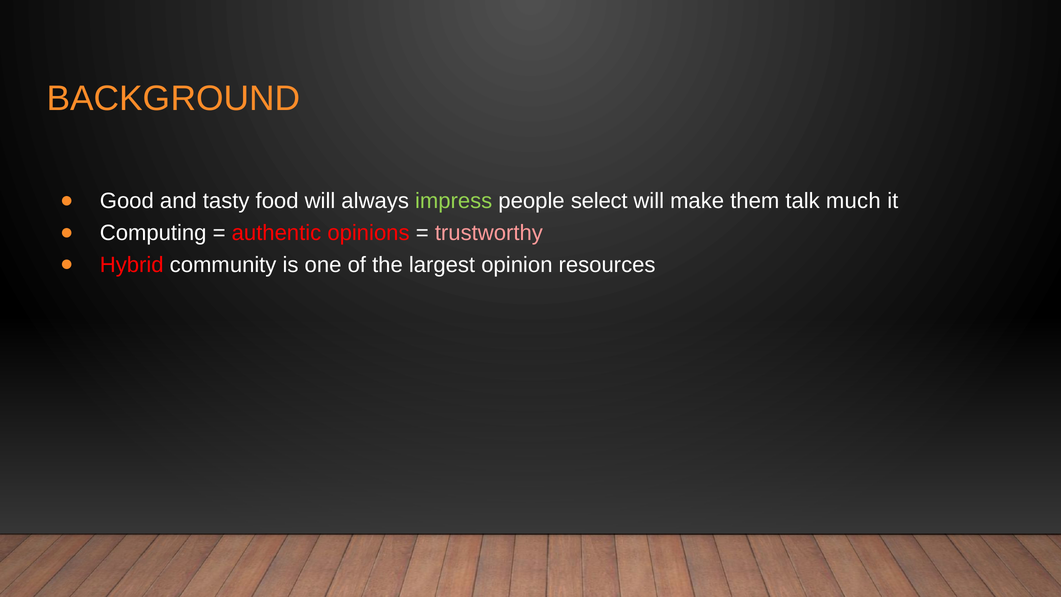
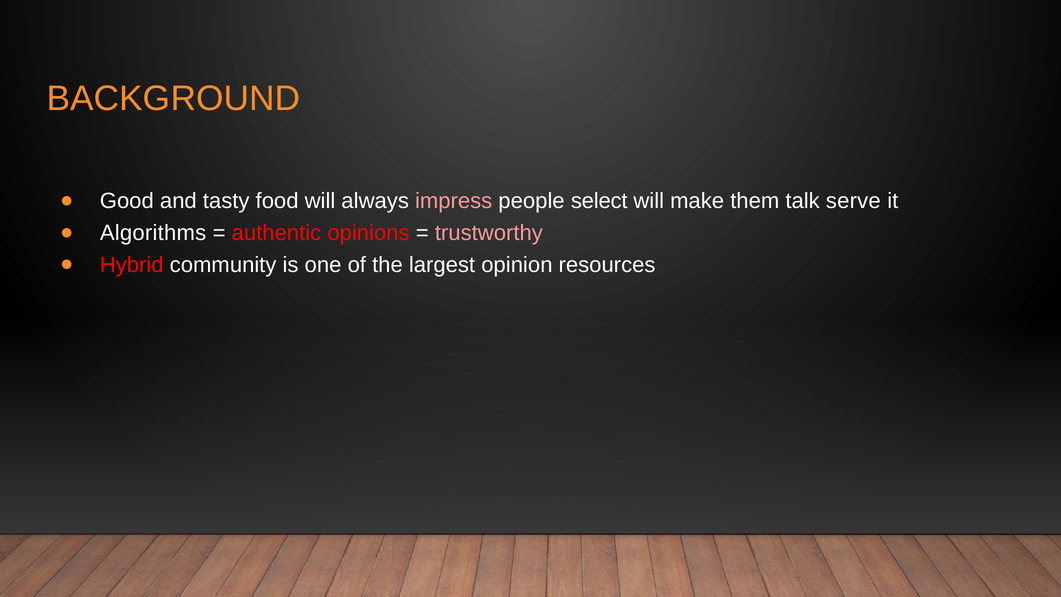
impress colour: light green -> pink (454, 201)
much: much -> serve (853, 201)
Computing: Computing -> Algorithms (153, 233)
